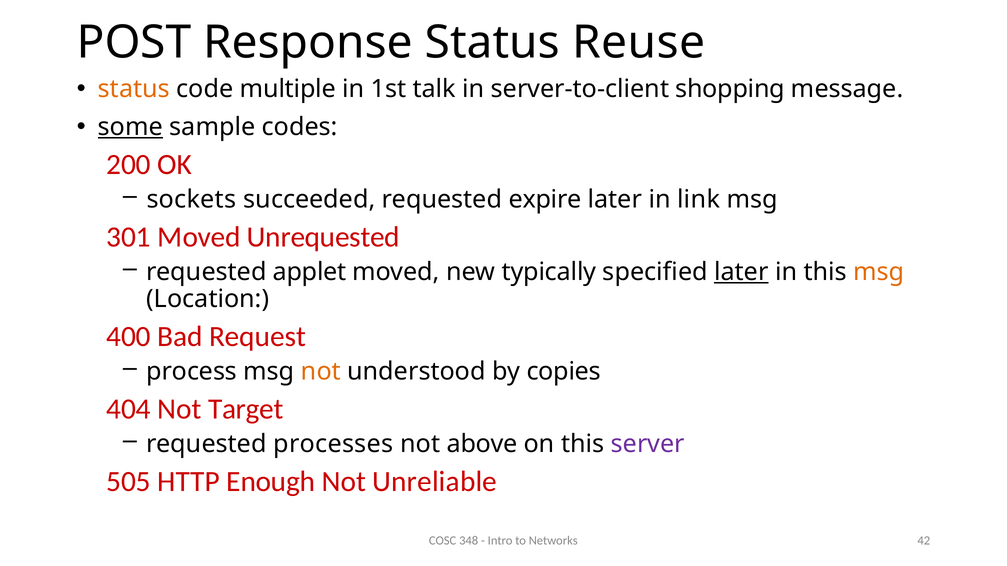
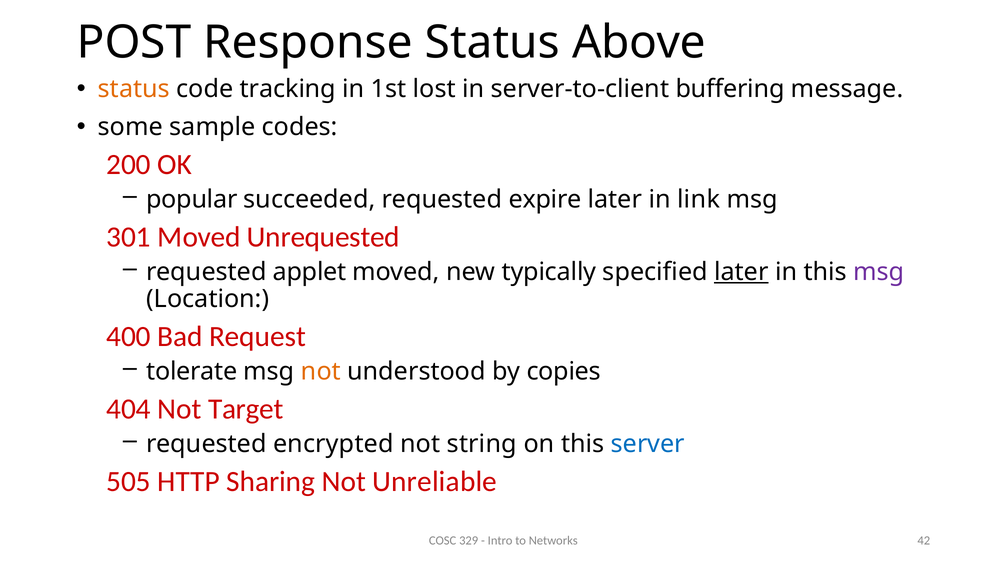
Reuse: Reuse -> Above (639, 42)
multiple: multiple -> tracking (288, 89)
talk: talk -> lost (434, 89)
shopping: shopping -> buffering (730, 89)
some underline: present -> none (130, 127)
sockets: sockets -> popular (192, 199)
msg colour: orange -> purple (879, 272)
process: process -> tolerate (192, 372)
processes: processes -> encrypted (333, 444)
above: above -> string (482, 444)
server colour: purple -> blue (648, 444)
Enough: Enough -> Sharing (271, 482)
348: 348 -> 329 (469, 541)
